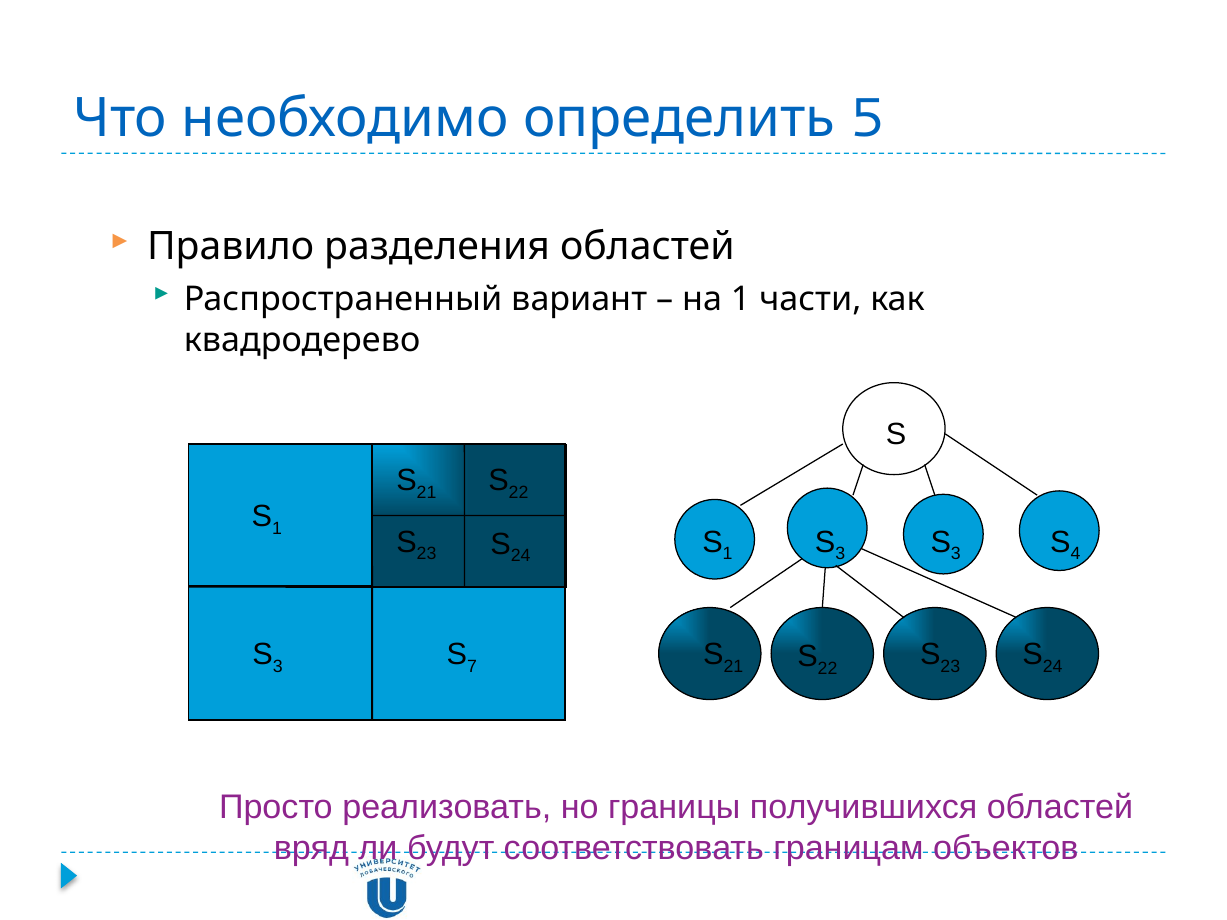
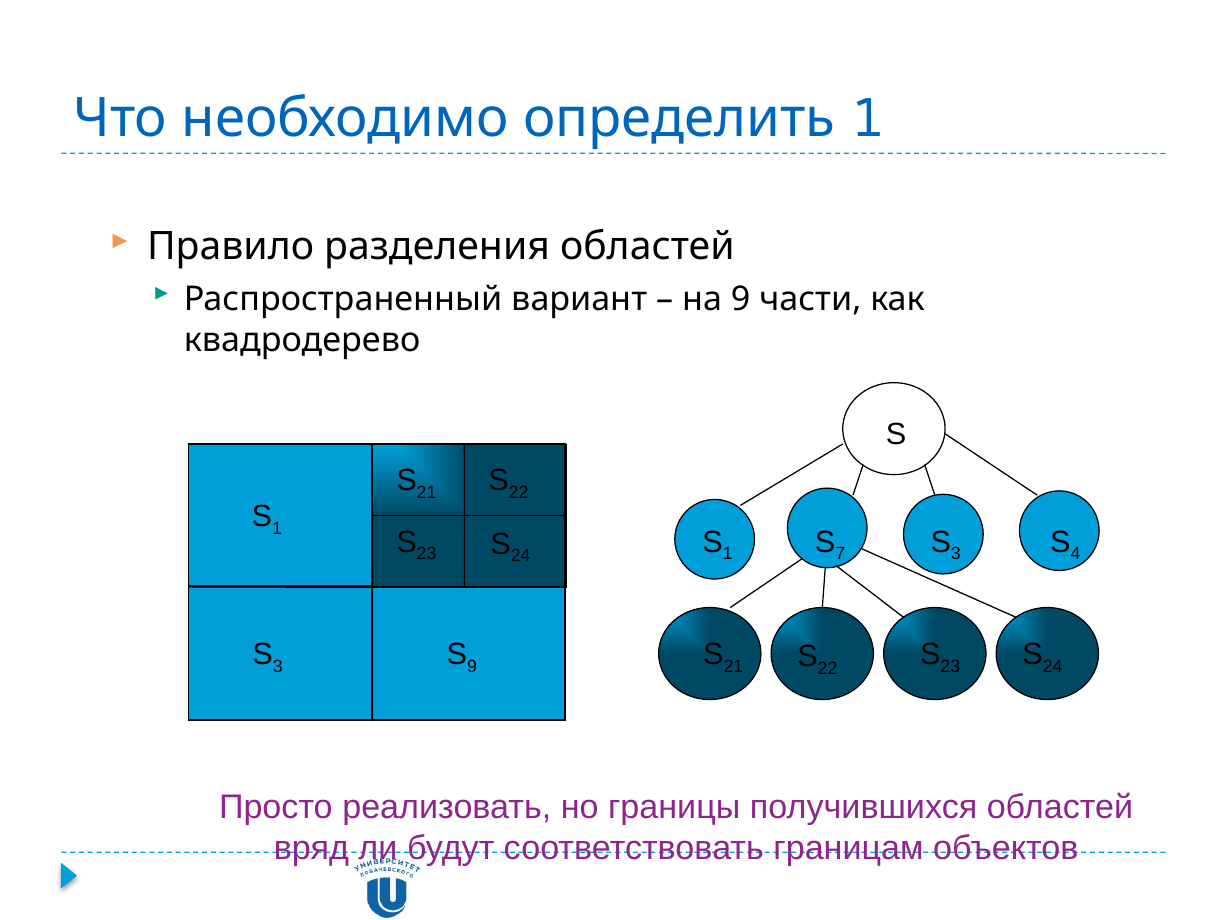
определить 5: 5 -> 1 (868, 118)
на 1: 1 -> 9 (741, 299)
3: 3 -> 7 (840, 554)
S 7: 7 -> 9 (472, 667)
